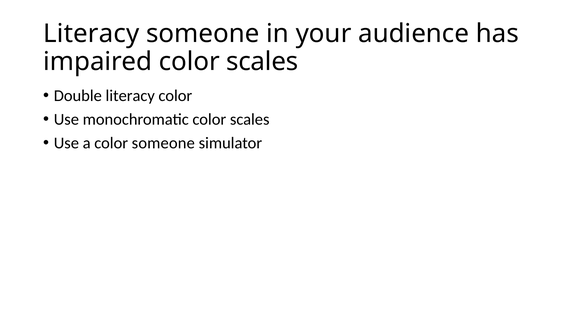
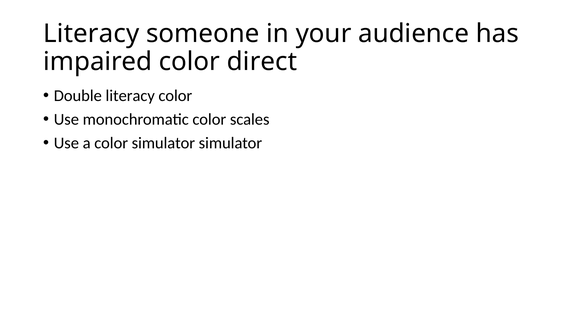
impaired color scales: scales -> direct (262, 62)
color someone: someone -> simulator (163, 143)
